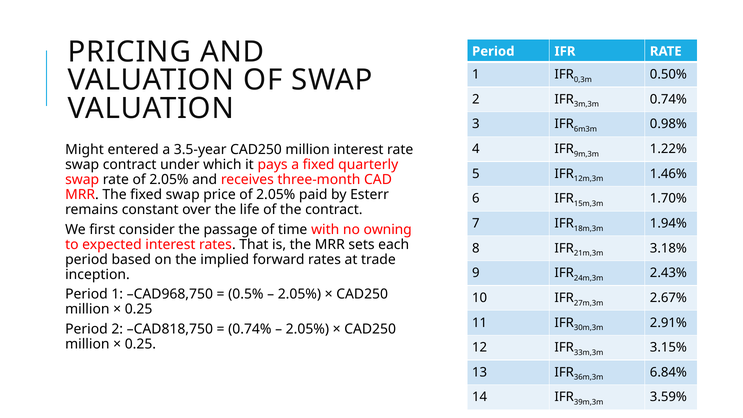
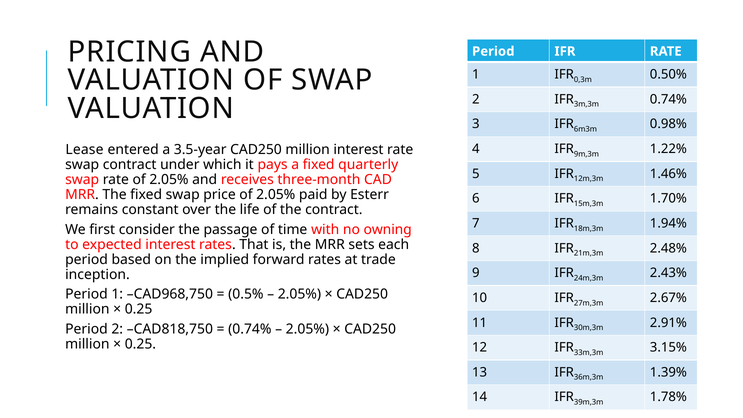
Might: Might -> Lease (84, 150)
3.18%: 3.18% -> 2.48% (668, 248)
6.84%: 6.84% -> 1.39% (668, 372)
3.59%: 3.59% -> 1.78% (668, 397)
